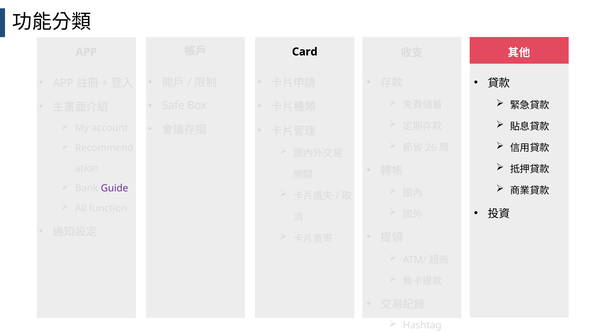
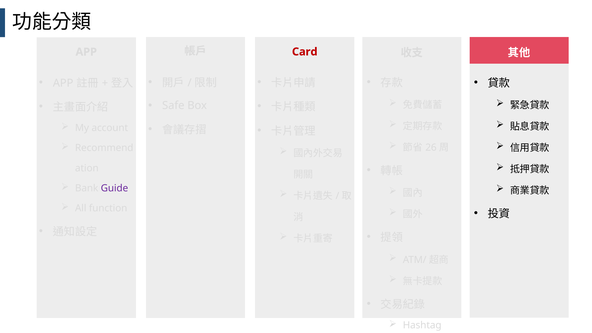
Card colour: black -> red (305, 52)
